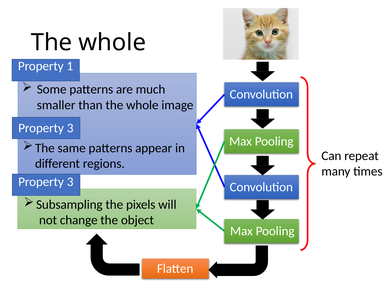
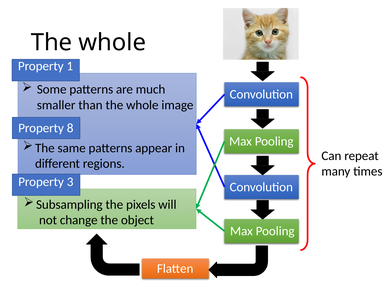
3: 3 -> 8 (70, 128)
